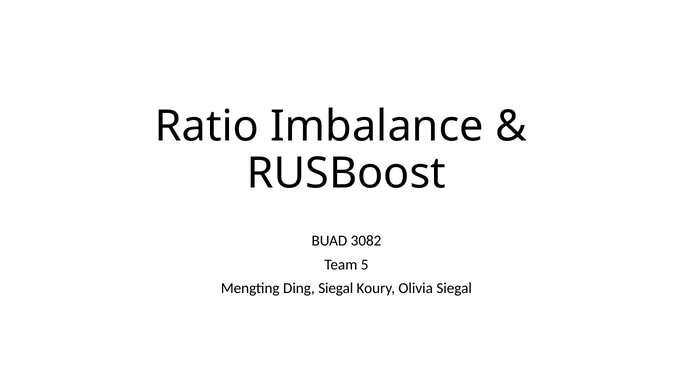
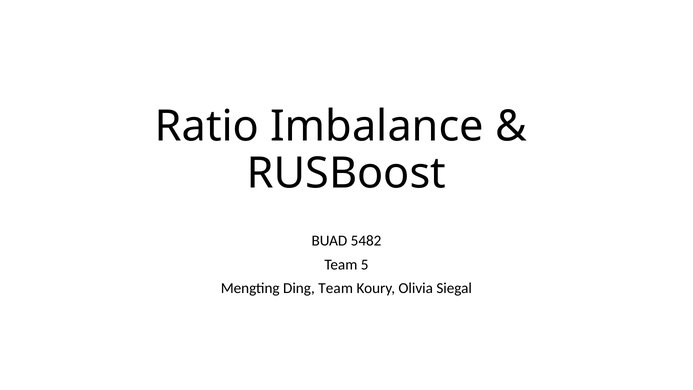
3082: 3082 -> 5482 (366, 241)
Ding Siegal: Siegal -> Team (336, 288)
